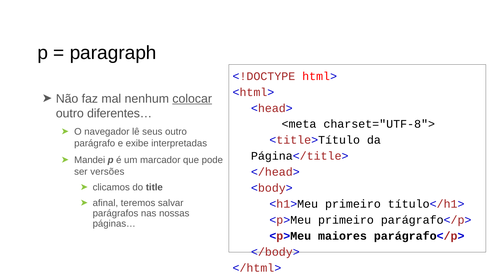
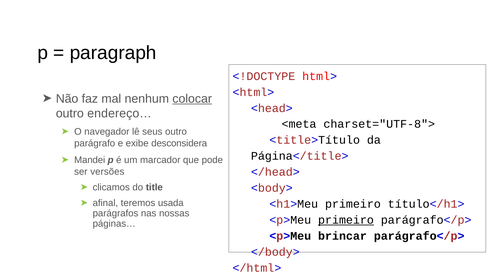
diferentes…: diferentes… -> endereço… (119, 114)
interpretadas: interpretadas -> desconsidera (179, 143)
salvar: salvar -> usada (171, 203)
primeiro underline: none -> present (346, 220)
maiores: maiores -> brincar (342, 236)
